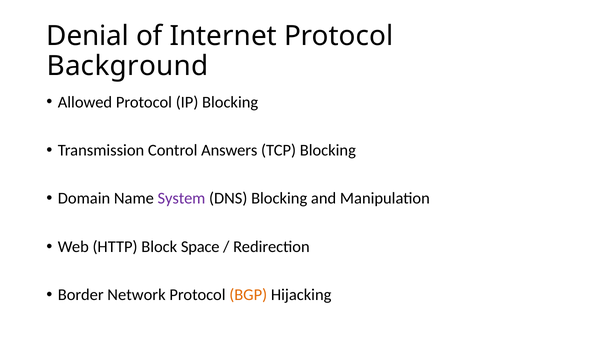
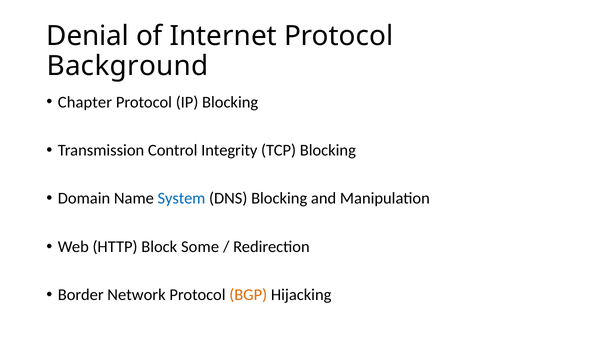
Allowed: Allowed -> Chapter (85, 102)
Answers: Answers -> Integrity (229, 151)
System colour: purple -> blue (182, 199)
Space: Space -> Some (200, 247)
